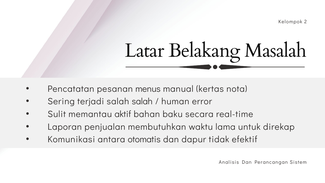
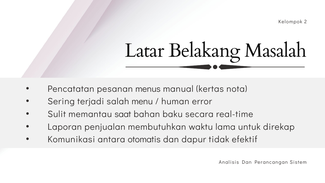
salah salah: salah -> menu (142, 101)
aktif: aktif -> saat (123, 114)
